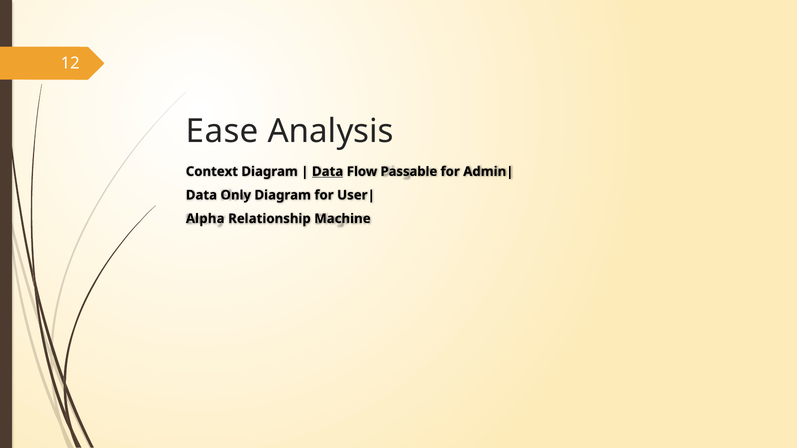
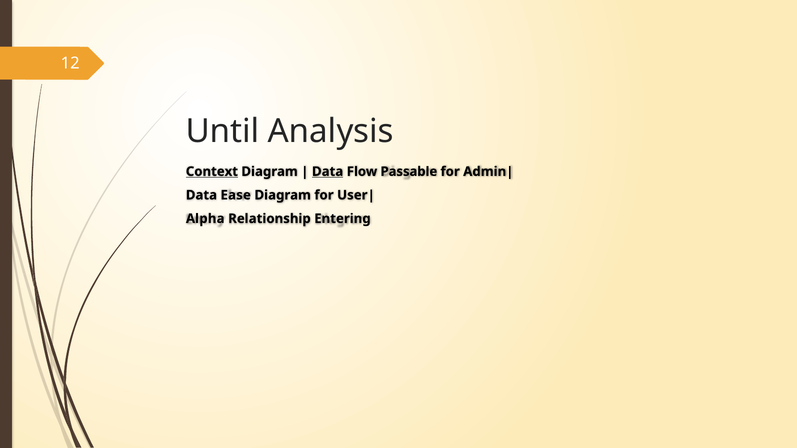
Ease: Ease -> Until (223, 131)
Context underline: none -> present (212, 172)
Only: Only -> Ease (236, 195)
Machine: Machine -> Entering (342, 219)
